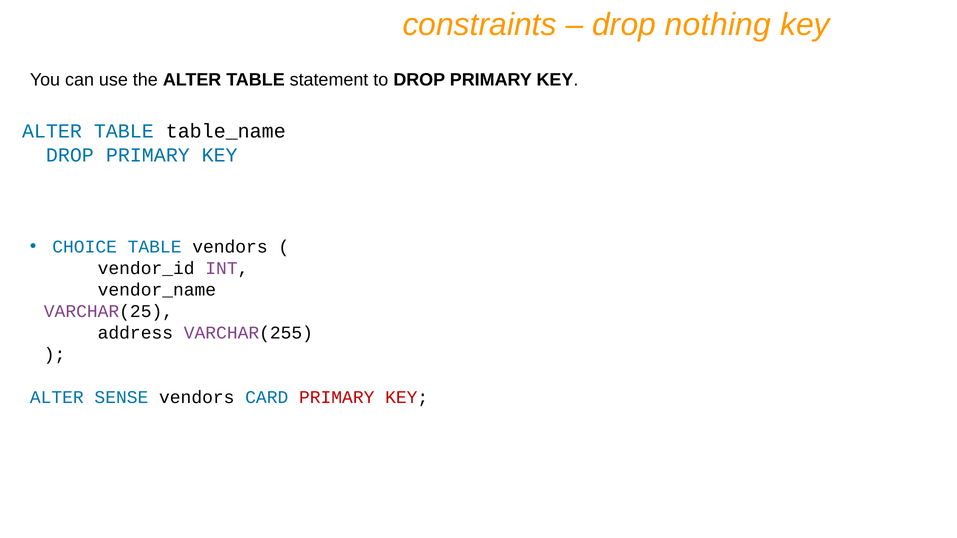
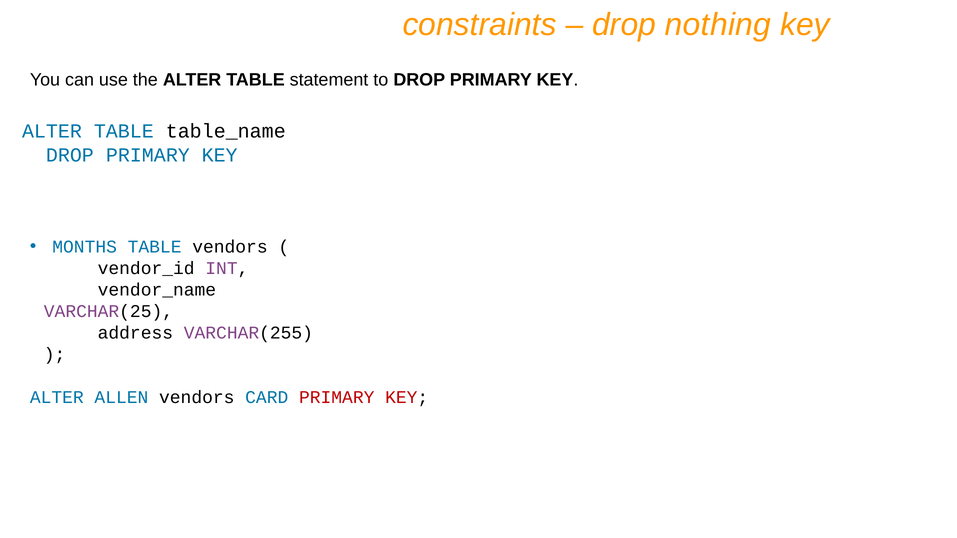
CHOICE: CHOICE -> MONTHS (85, 247)
SENSE: SENSE -> ALLEN (121, 398)
